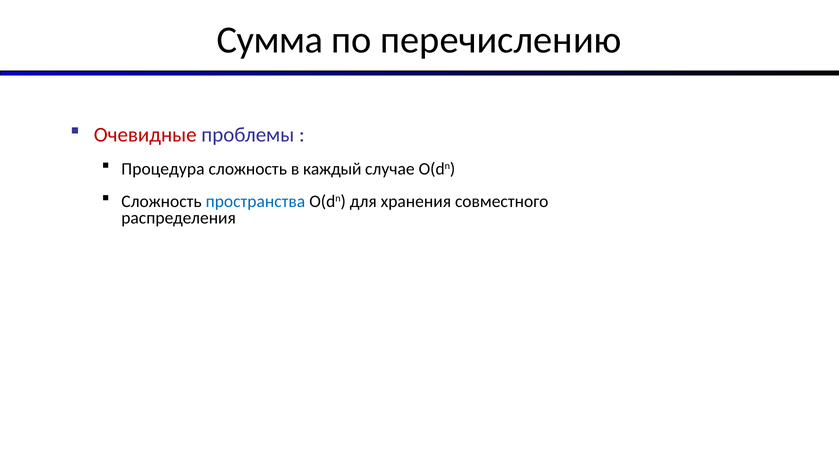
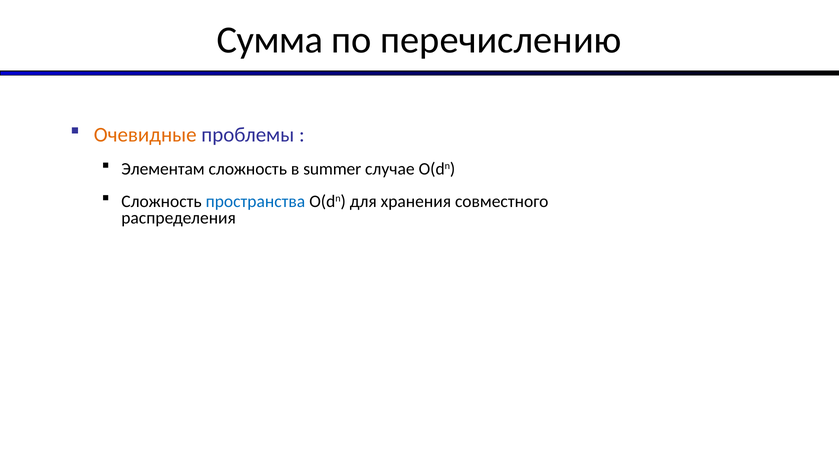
Очевидные colour: red -> orange (145, 135)
Процедура: Процедура -> Элементам (163, 169)
каждый: каждый -> summer (332, 169)
